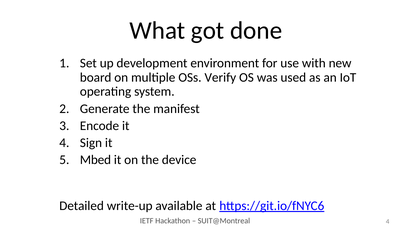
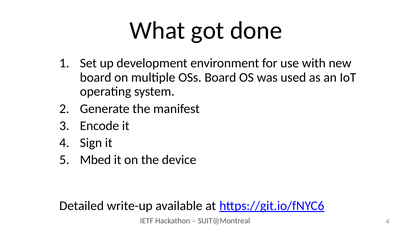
OSs Verify: Verify -> Board (220, 77)
